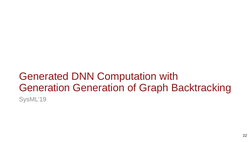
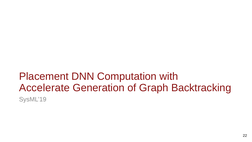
Generated: Generated -> Placement (44, 76)
Generation: Generation -> Accelerate (44, 88)
